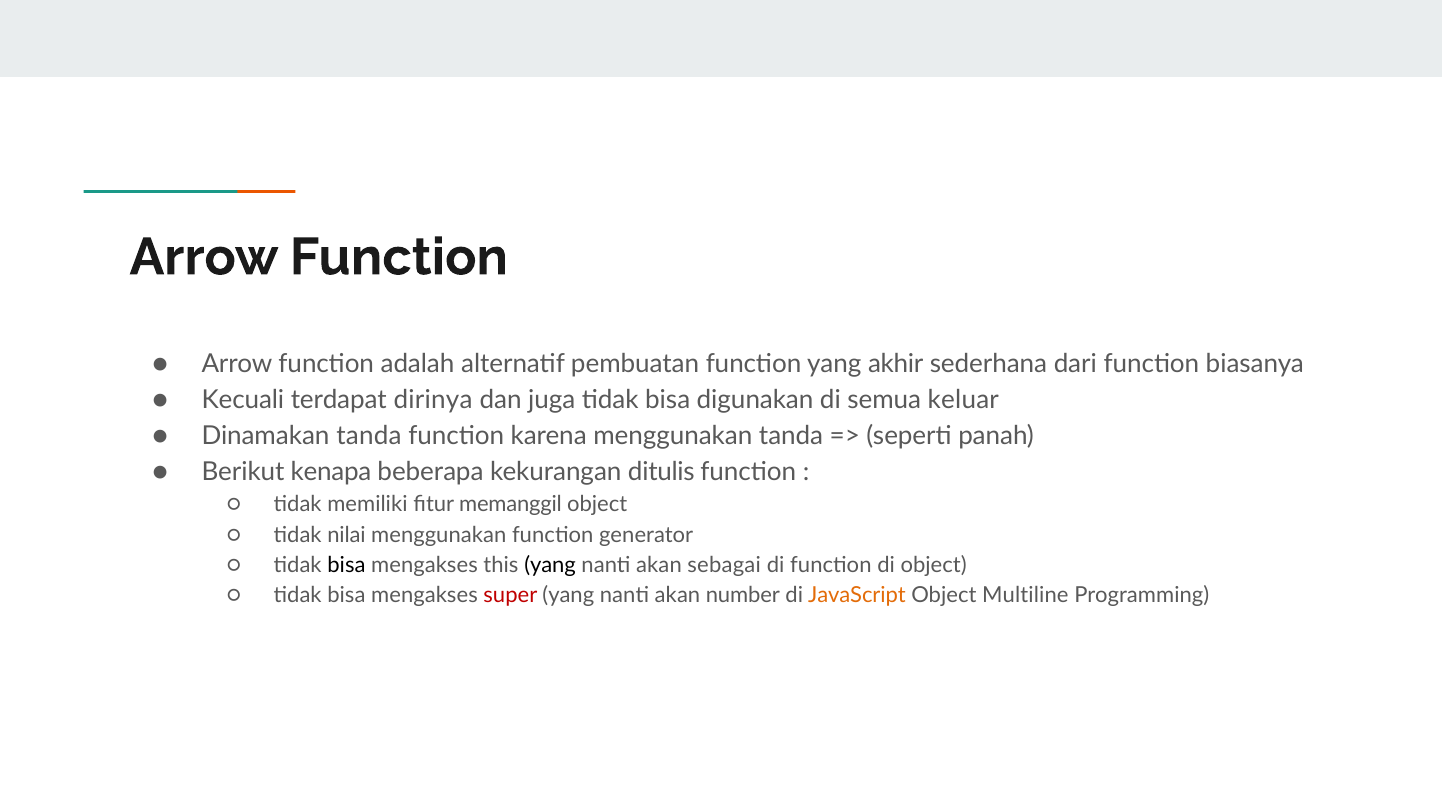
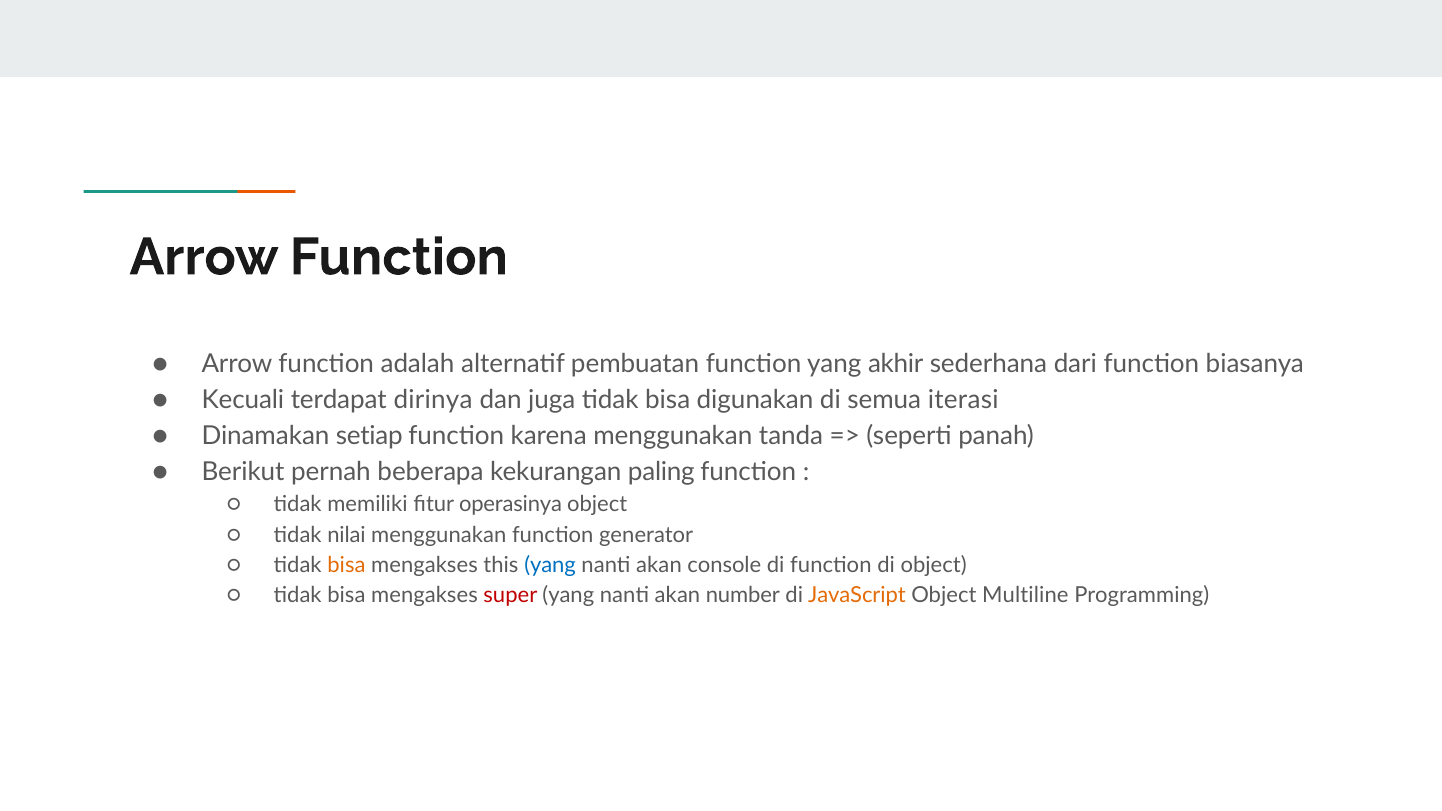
keluar: keluar -> iterasi (963, 400)
Dinamakan tanda: tanda -> setiap (369, 436)
kenapa: kenapa -> pernah (331, 472)
ditulis: ditulis -> paling (661, 472)
memanggil: memanggil -> operasinya (511, 505)
bisa colour: black -> orange (346, 565)
yang colour: black -> blue (550, 565)
sebagai: sebagai -> console (724, 565)
